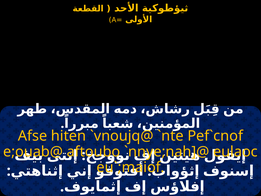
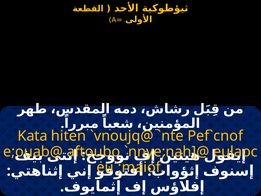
Afse: Afse -> Kata (33, 136)
